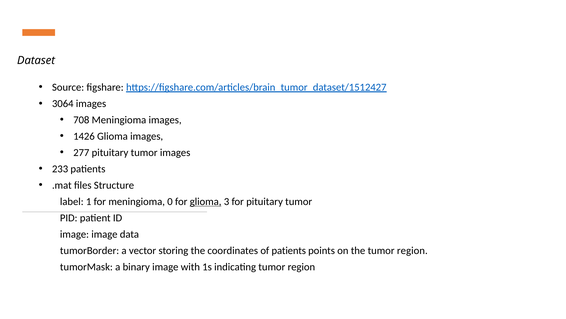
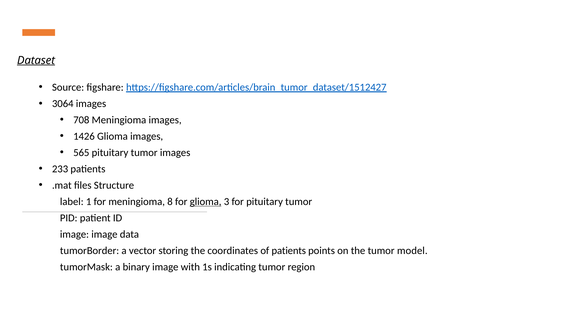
Dataset underline: none -> present (36, 60)
277: 277 -> 565 (81, 152)
0: 0 -> 8 (170, 201)
the tumor region: region -> model (412, 250)
